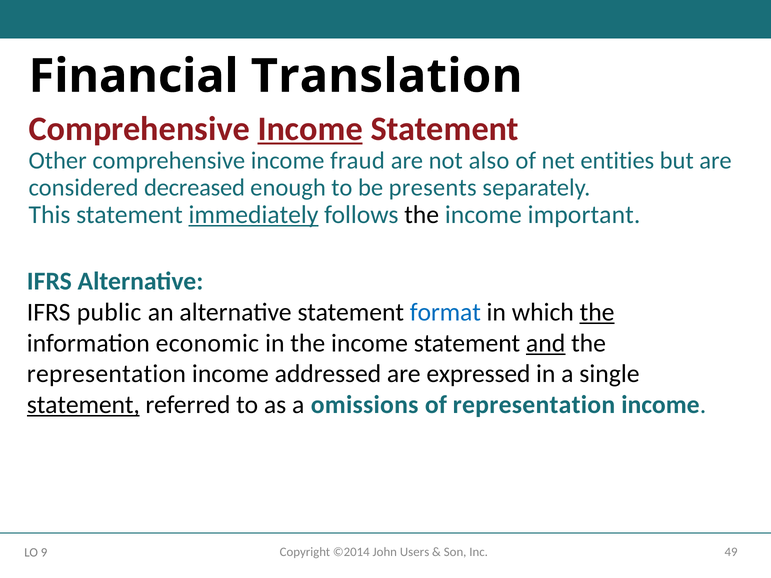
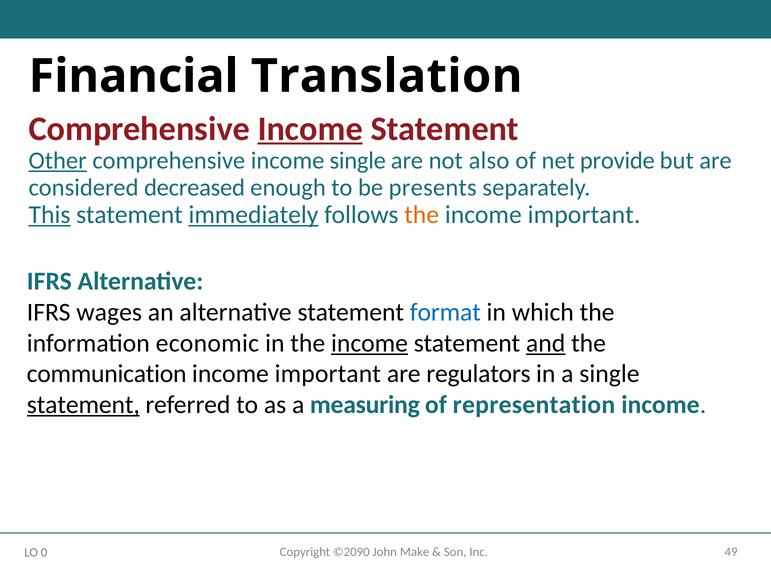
Other underline: none -> present (58, 161)
income fraud: fraud -> single (358, 161)
entities: entities -> provide (617, 161)
This underline: none -> present (50, 215)
the colour: black -> orange (422, 215)
public: public -> wages (109, 312)
the underline: present -> none (597, 312)
income underline: none -> present (370, 343)
representation: representation -> communication (107, 374)
addressed: addressed -> important (328, 374)
expressed: expressed -> regulators (478, 374)
omissions: omissions -> measuring (365, 405)
©2014: ©2014 -> ©2090 (351, 552)
Users: Users -> Make (415, 552)
9: 9 -> 0 (44, 553)
